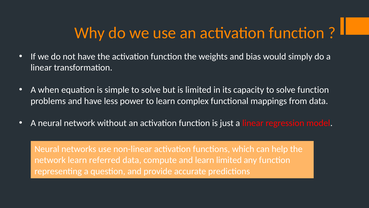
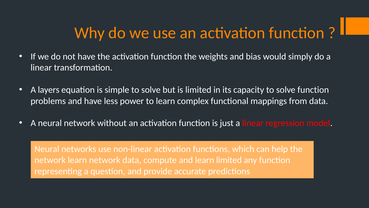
when: when -> layers (49, 90)
learn referred: referred -> network (105, 160)
